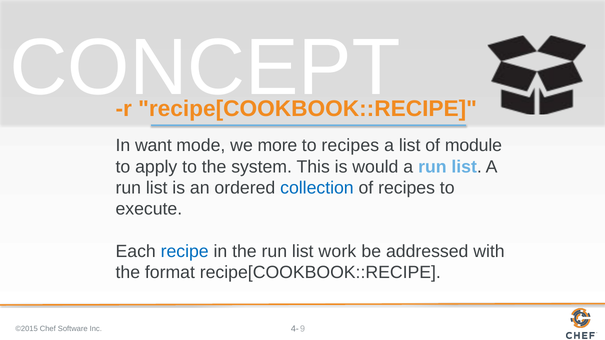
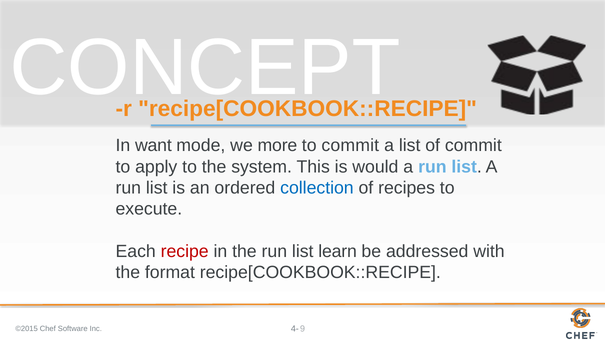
to recipes: recipes -> commit (350, 146)
of module: module -> commit (473, 146)
recipe colour: blue -> red (185, 252)
work: work -> learn (338, 252)
